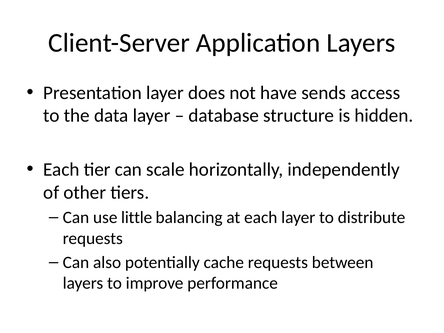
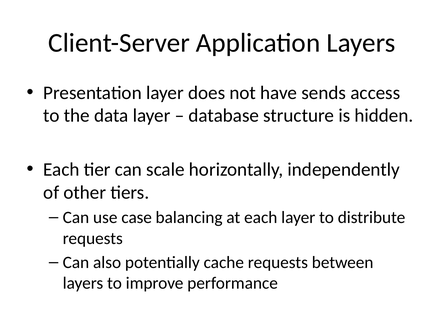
little: little -> case (137, 218)
